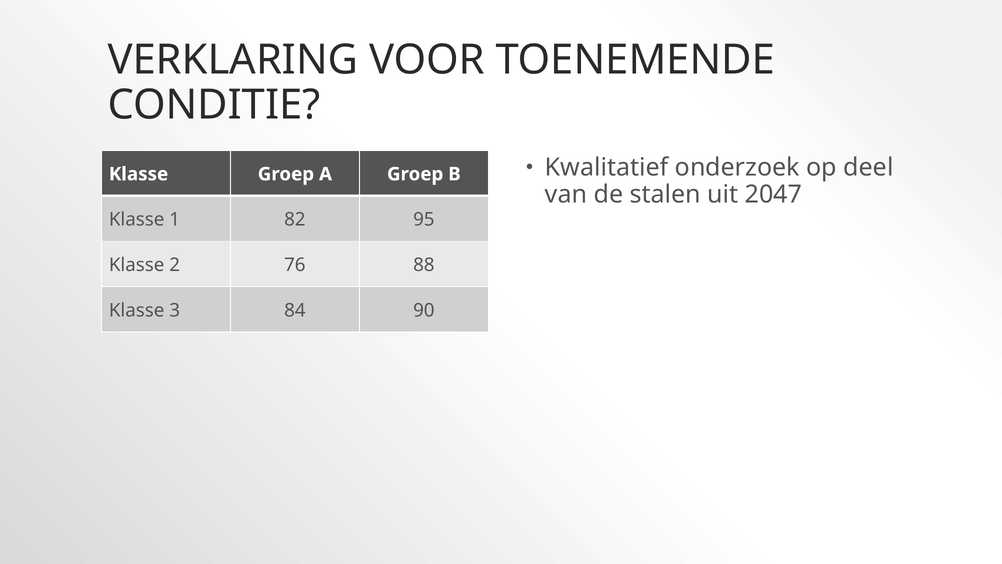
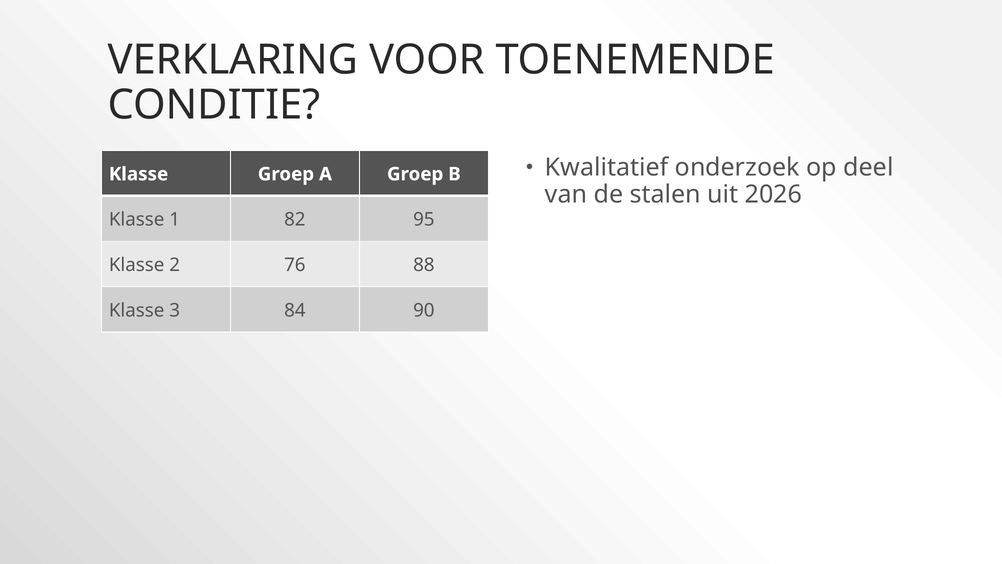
2047: 2047 -> 2026 (773, 195)
